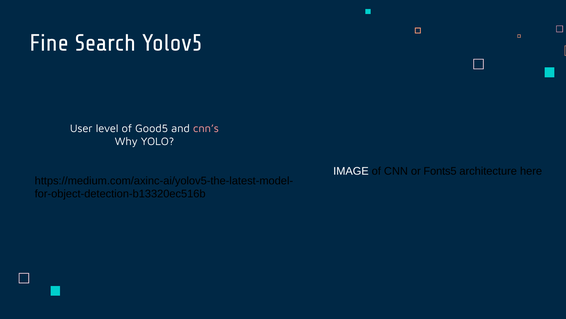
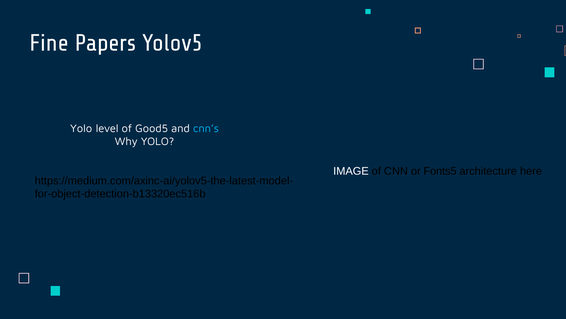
Search: Search -> Papers (106, 43)
User: User -> Yolo (81, 128)
cnn’s colour: pink -> light blue (206, 128)
